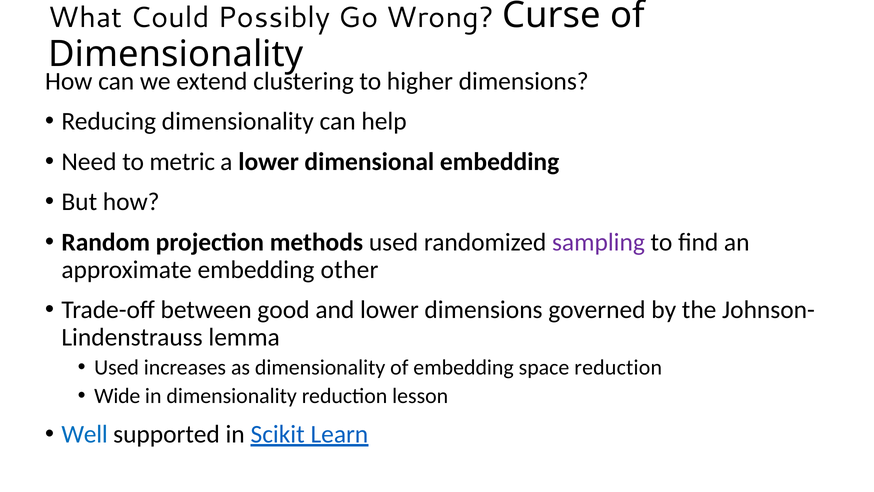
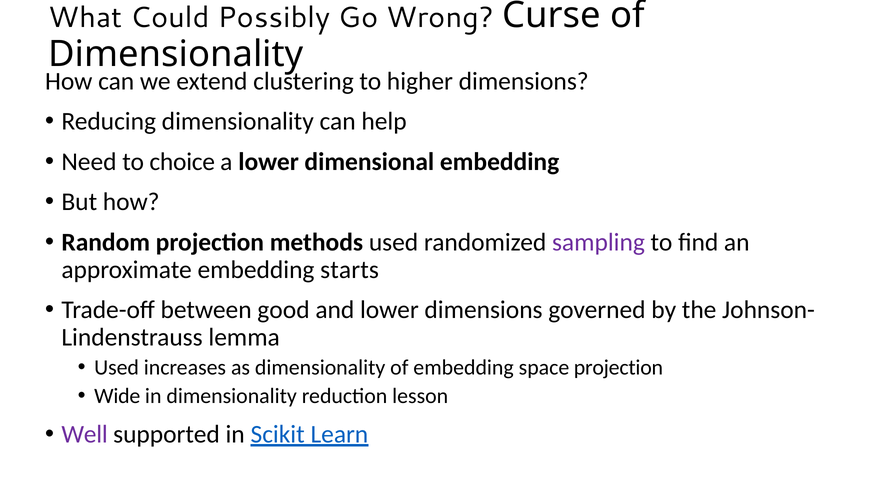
metric: metric -> choice (182, 162)
other: other -> starts (350, 269)
space reduction: reduction -> projection (618, 367)
Well colour: blue -> purple (85, 434)
